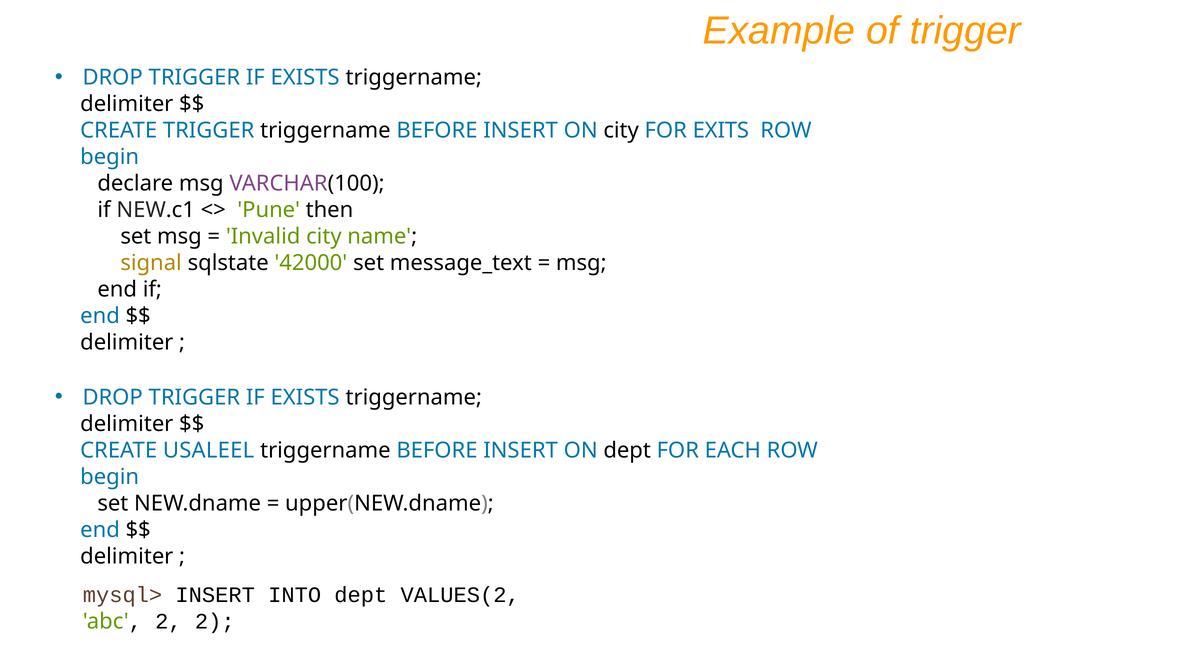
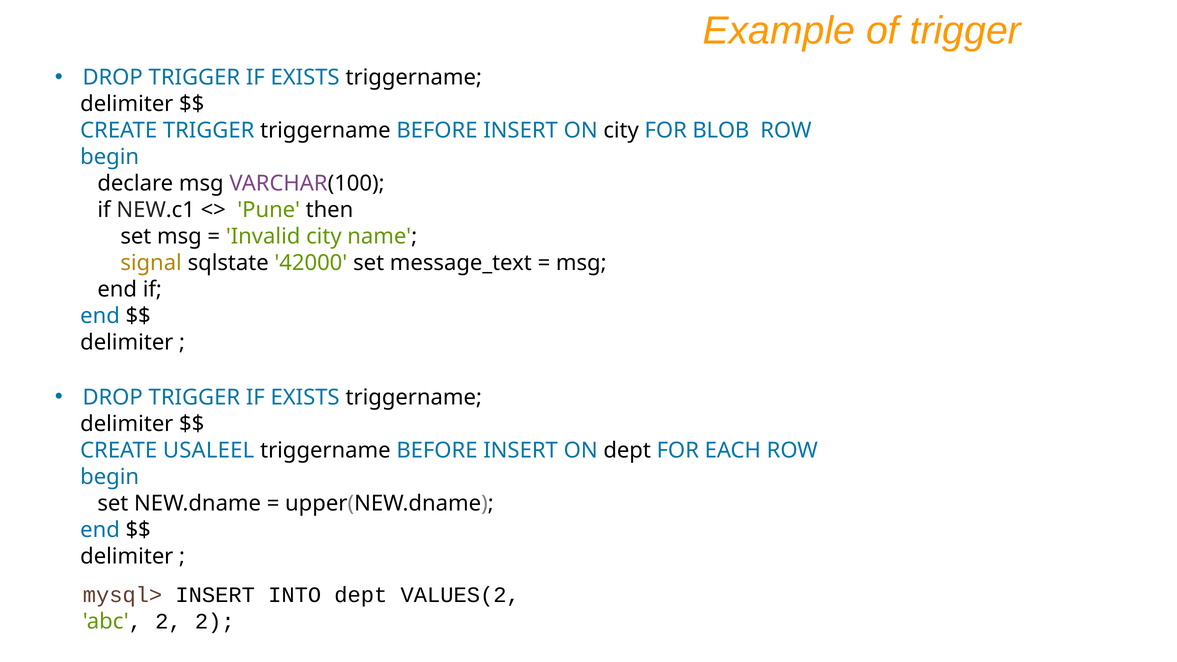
EXITS: EXITS -> BLOB (721, 131)
